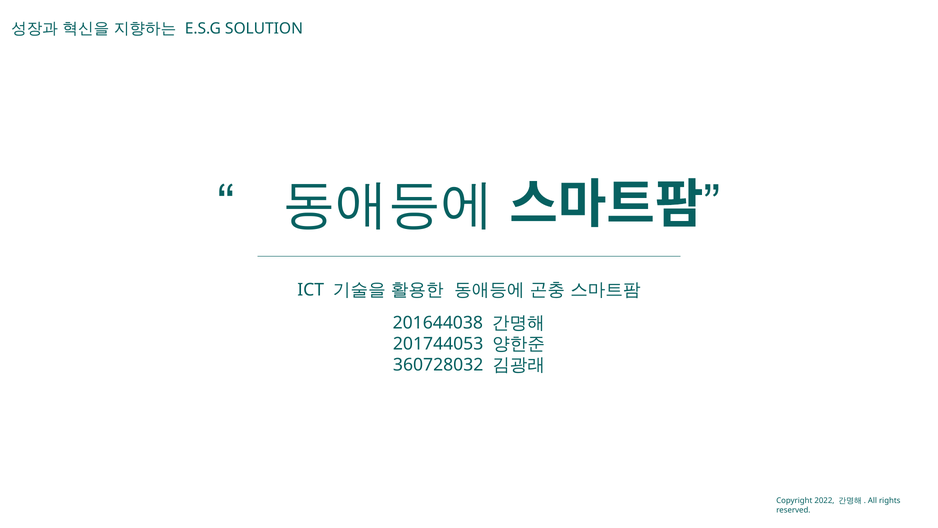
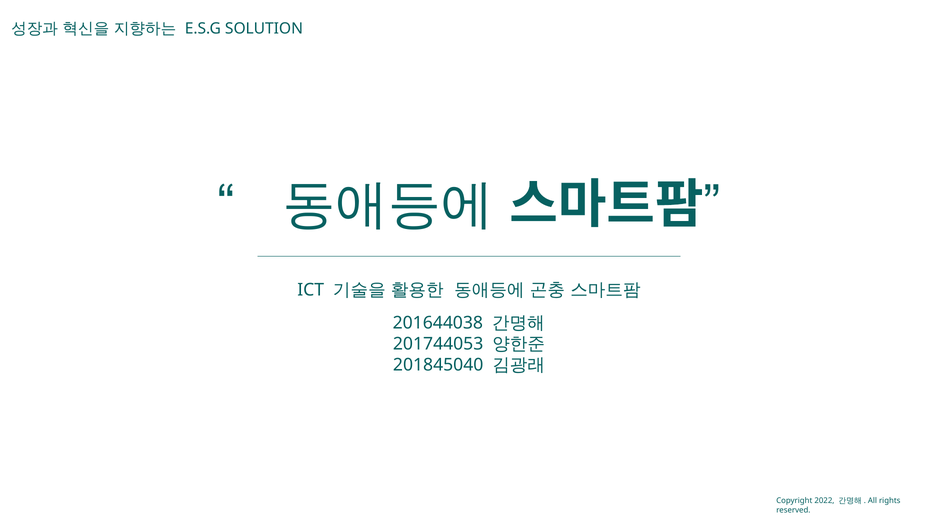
360728032: 360728032 -> 201845040 (438, 365)
